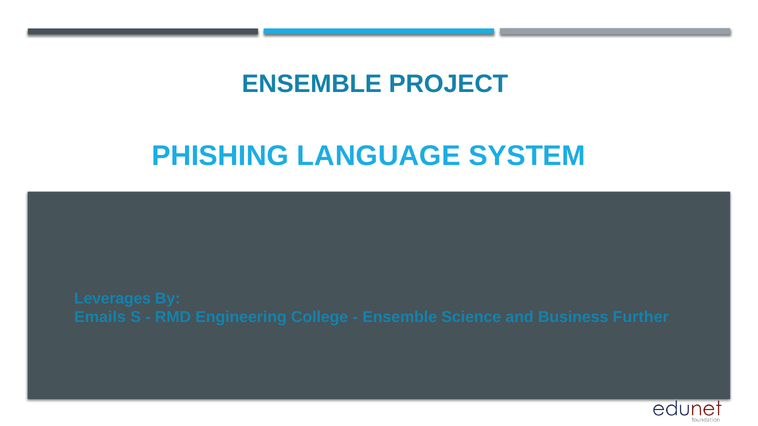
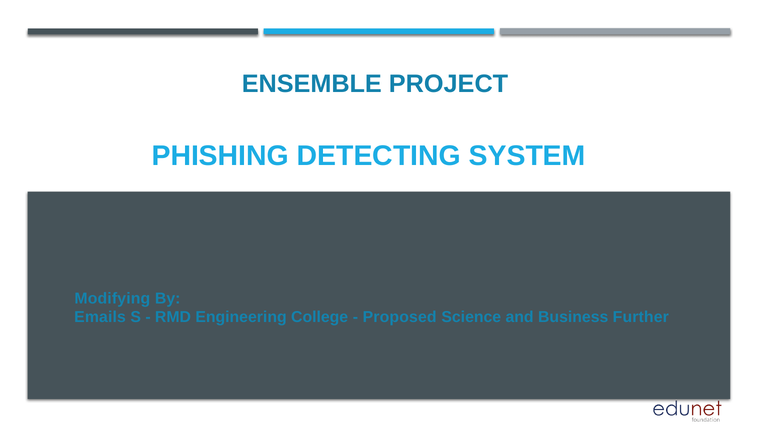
LANGUAGE: LANGUAGE -> DETECTING (379, 156)
Leverages: Leverages -> Modifying (112, 299)
Ensemble: Ensemble -> Proposed (400, 318)
